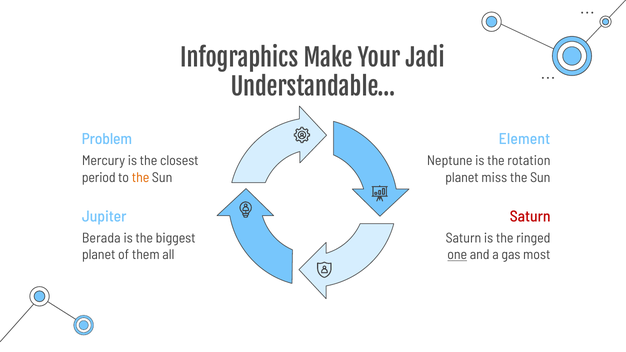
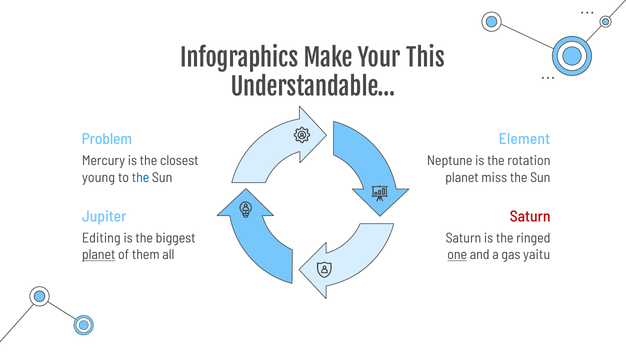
Jadi: Jadi -> This (425, 59)
period: period -> young (99, 178)
the colour: orange -> blue (141, 178)
Berada: Berada -> Editing (101, 238)
planet underline: none -> present (99, 255)
most: most -> yaitu (537, 255)
